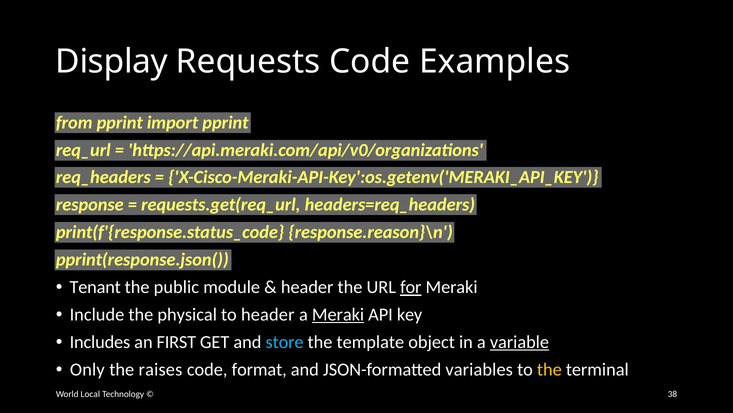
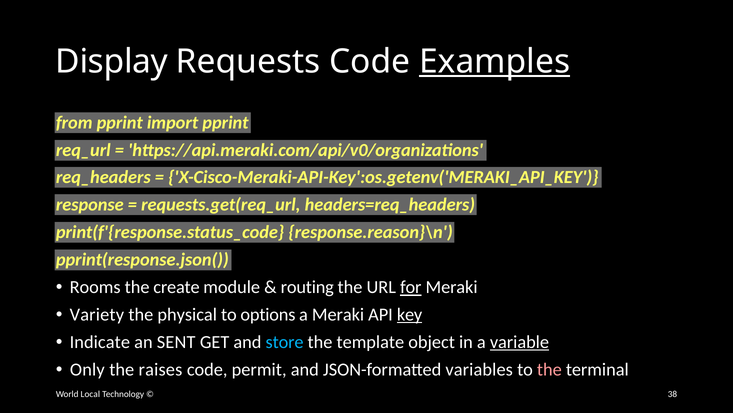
Examples underline: none -> present (495, 62)
Tenant: Tenant -> Rooms (95, 287)
public: public -> create (177, 287)
header: header -> routing (307, 287)
Include: Include -> Variety (97, 314)
to header: header -> options (268, 314)
Meraki underline: present -> none (338, 314)
key underline: none -> present (410, 314)
Includes: Includes -> Indicate (100, 342)
FIRST: FIRST -> SENT (176, 342)
format: format -> permit (259, 369)
the colour: yellow -> pink (549, 369)
